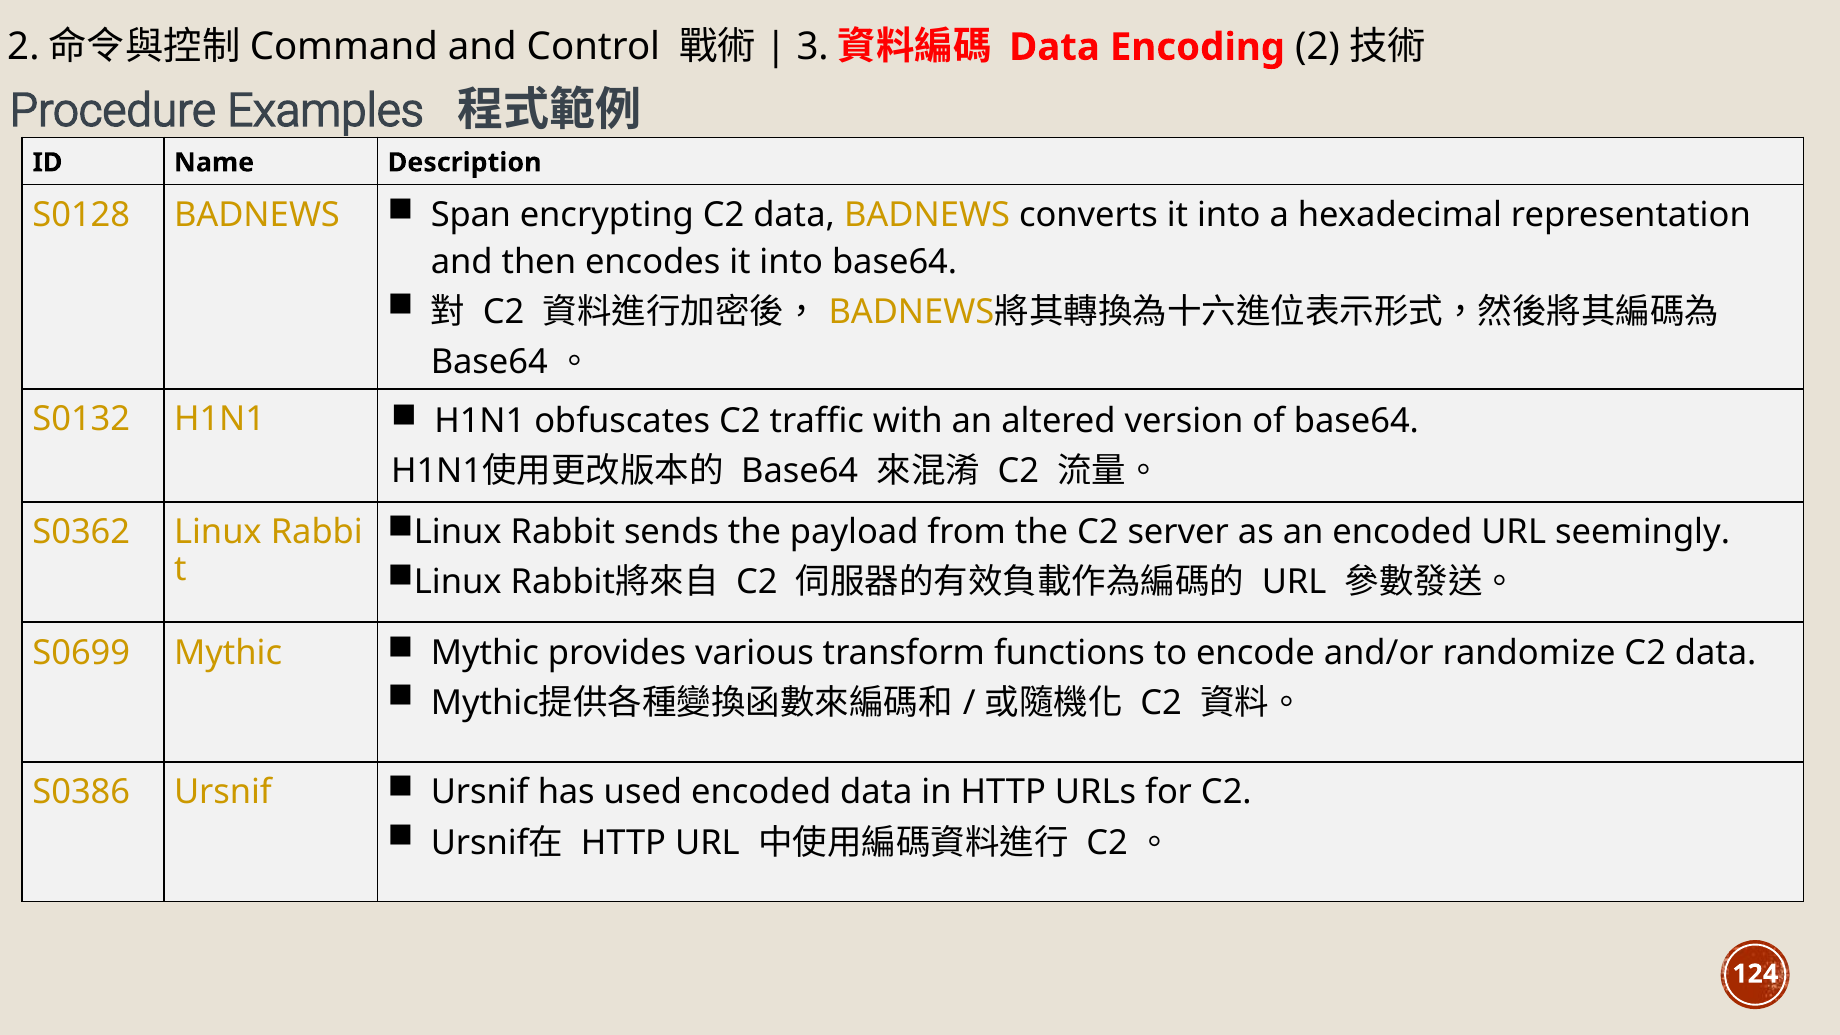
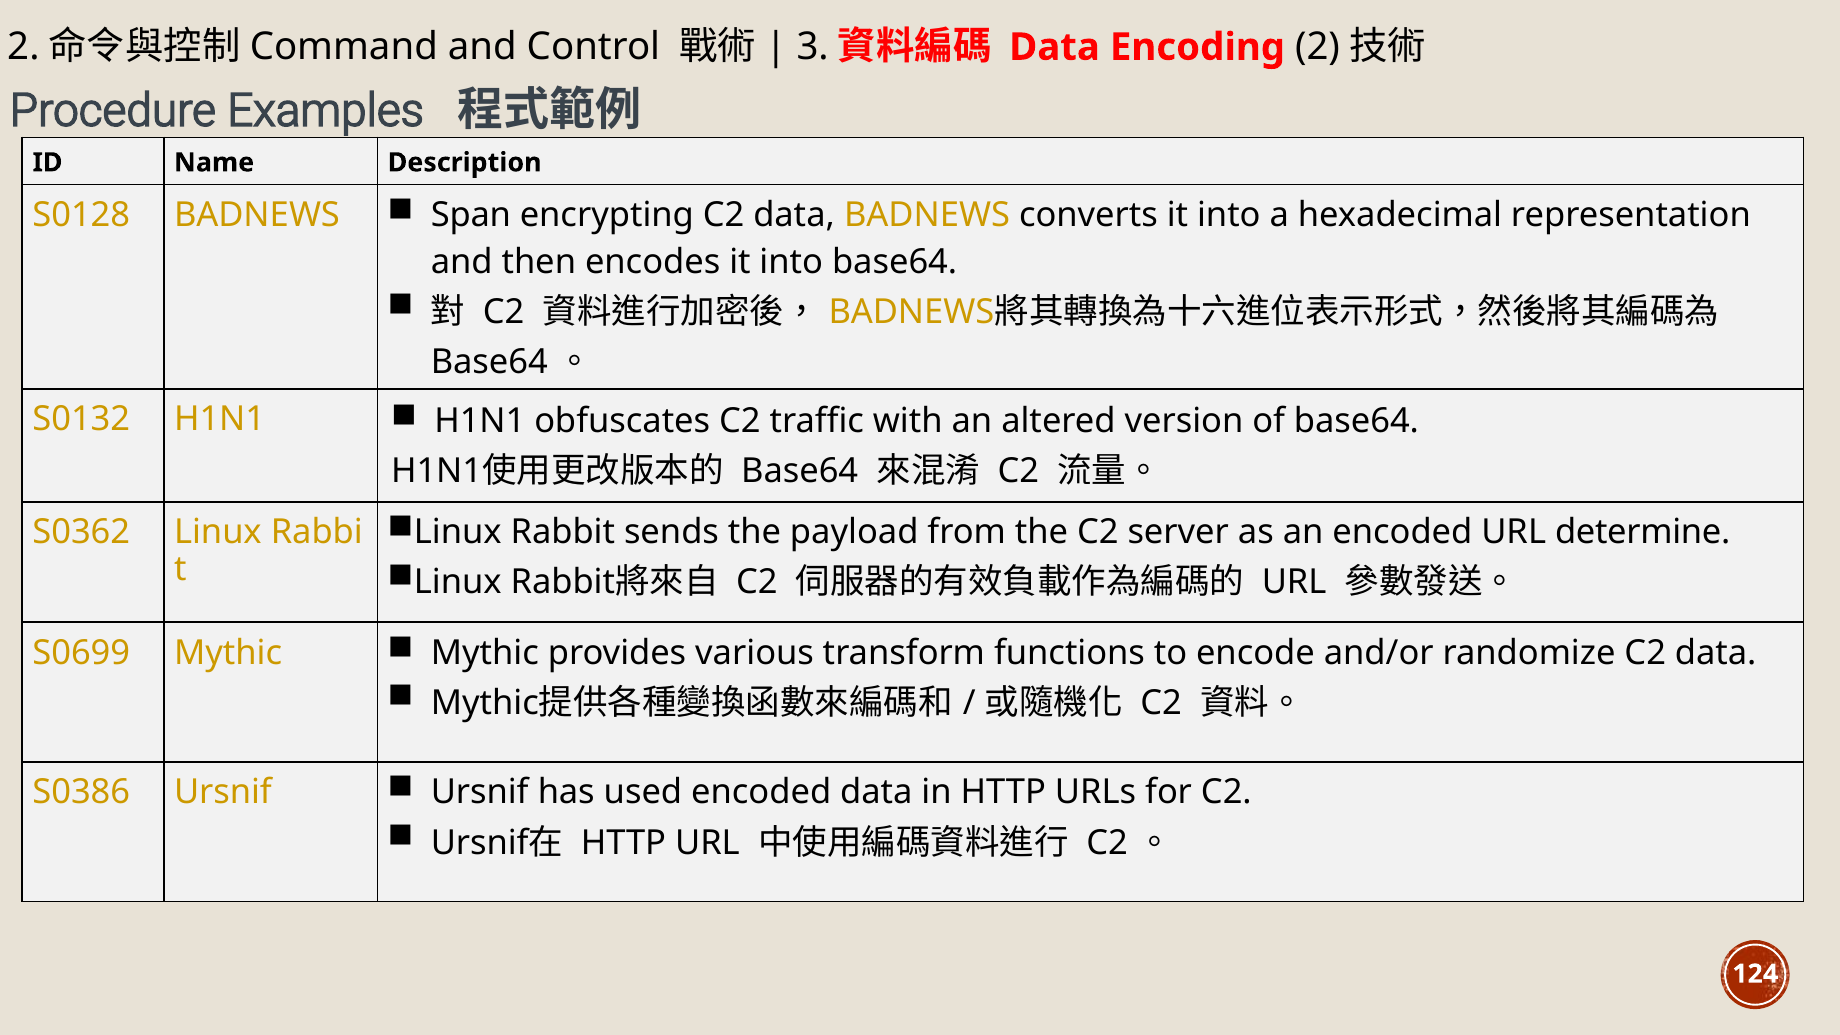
seemingly: seemingly -> determine (1643, 532)
